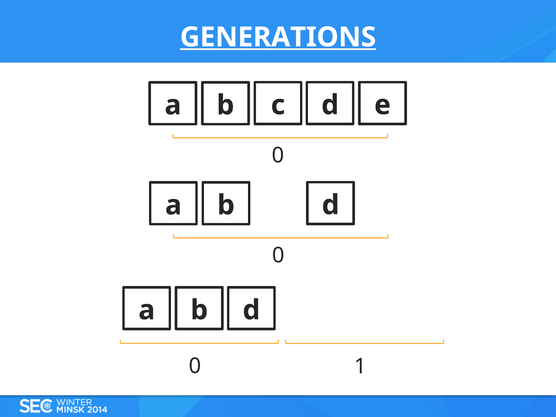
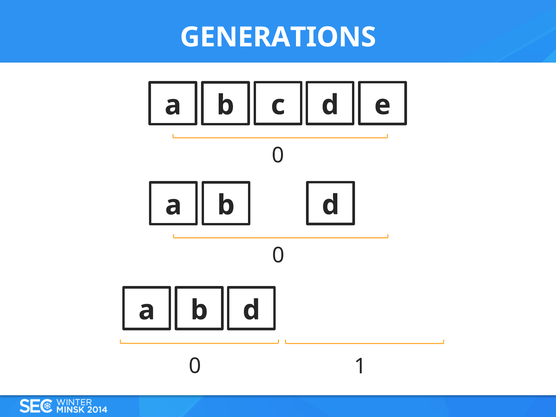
GENERATIONS underline: present -> none (278, 37)
